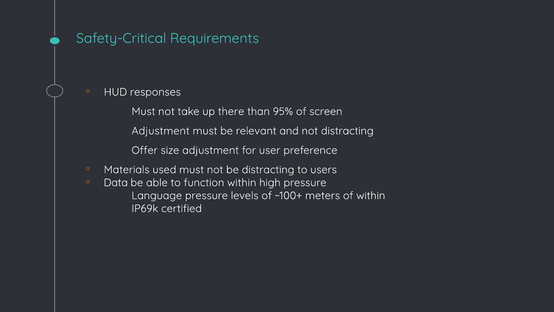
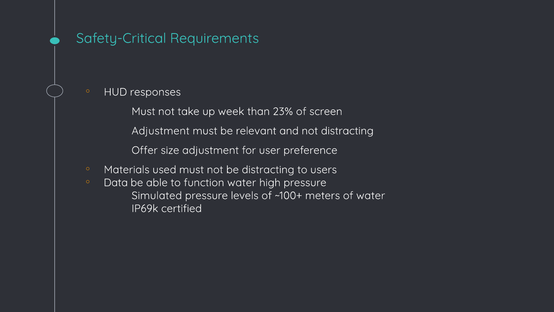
there: there -> week (231, 111)
95%: 95% -> 23% (283, 111)
function within: within -> water (242, 182)
Language: Language -> Simulated (157, 195)
of within: within -> water (371, 195)
